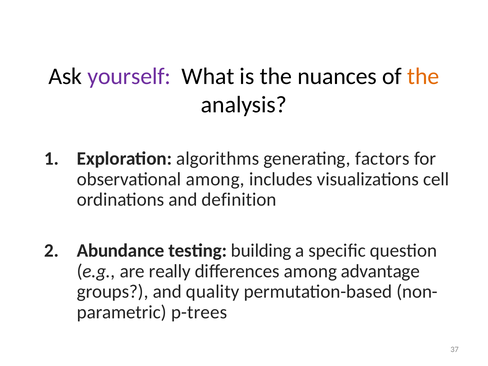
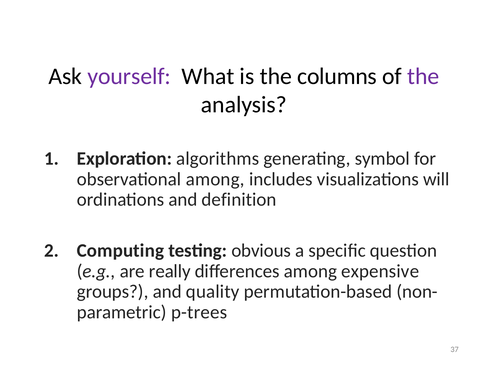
nuances: nuances -> columns (337, 76)
the colour: orange -> purple (423, 76)
factors: factors -> symbol (382, 159)
cell: cell -> will (436, 179)
Abundance: Abundance -> Computing (120, 251)
building: building -> obvious (261, 251)
advantage: advantage -> expensive (380, 271)
